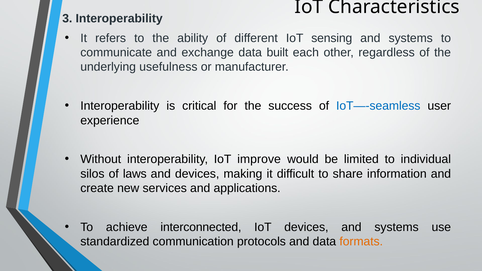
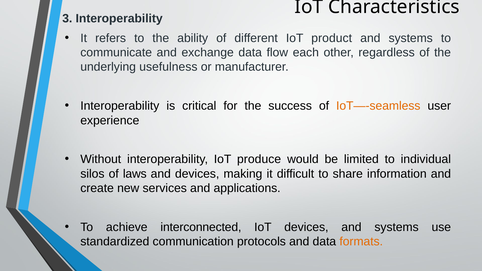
sensing: sensing -> product (332, 38)
built: built -> flow (277, 53)
IoT—-seamless colour: blue -> orange (378, 106)
improve: improve -> produce (259, 159)
